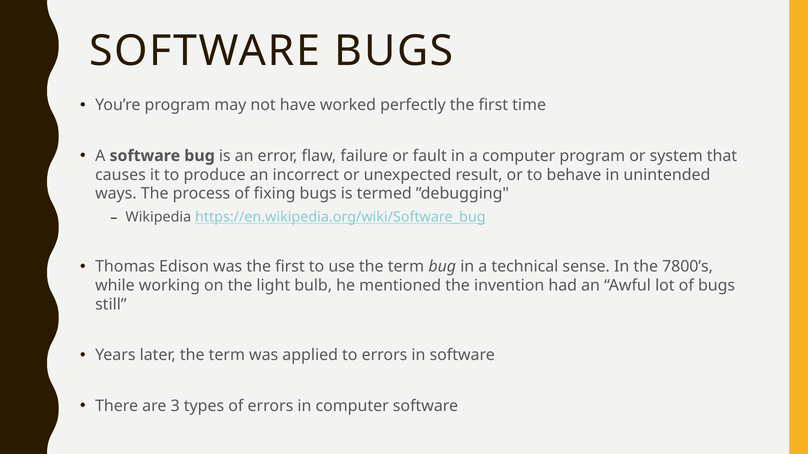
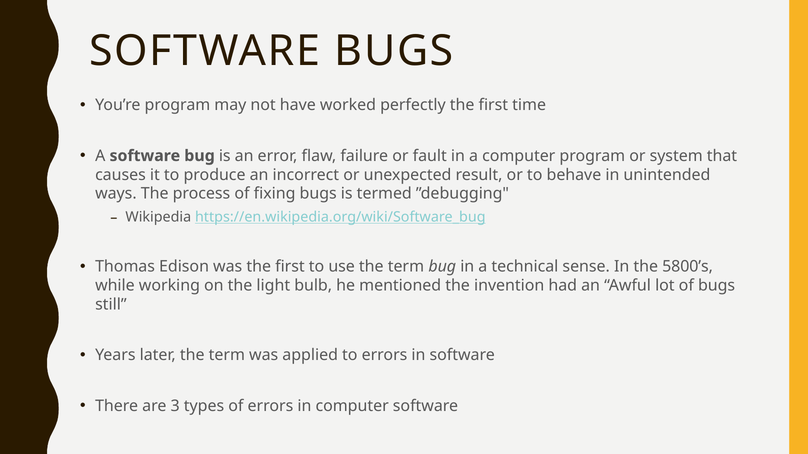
7800’s: 7800’s -> 5800’s (688, 267)
